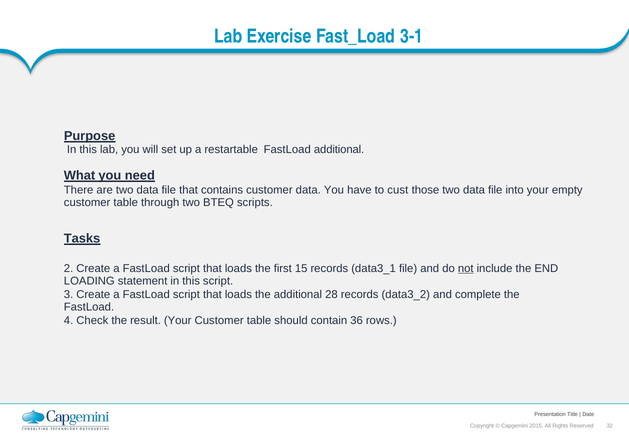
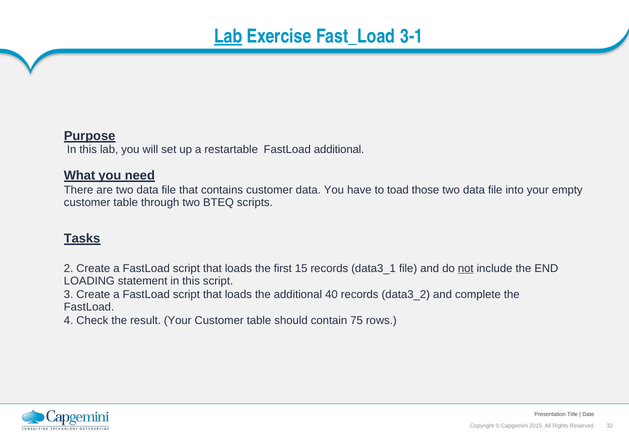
Lab underline: none -> present (228, 36)
cust: cust -> toad (398, 190)
28: 28 -> 40 (331, 295)
36: 36 -> 75 (357, 321)
